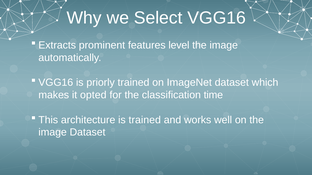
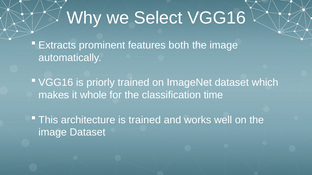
level: level -> both (179, 45)
opted: opted -> whole (93, 95)
